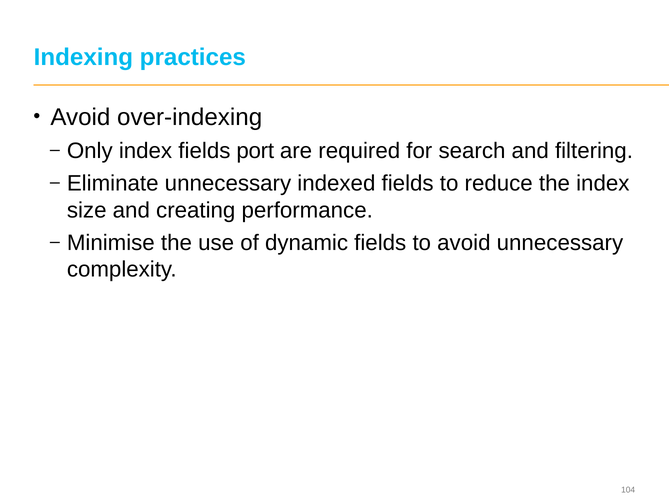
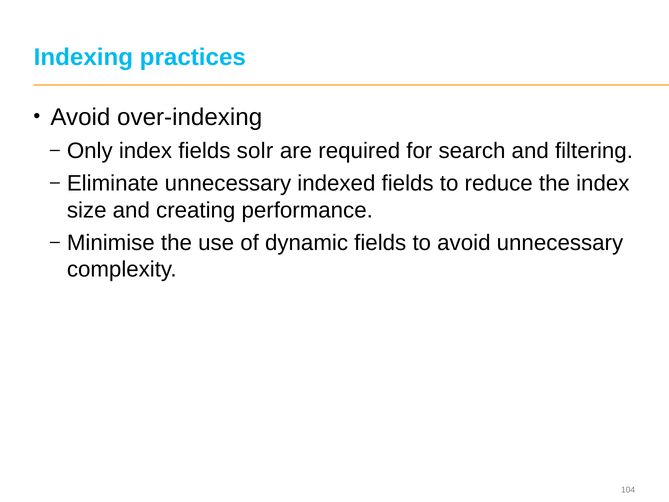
port: port -> solr (255, 151)
